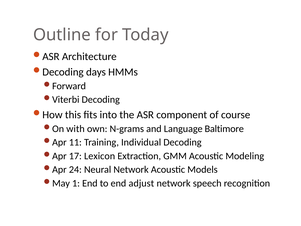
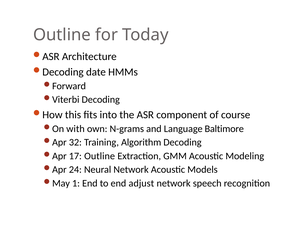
days: days -> date (96, 72)
11: 11 -> 32 (75, 142)
Individual: Individual -> Algorithm (141, 142)
17 Lexicon: Lexicon -> Outline (100, 156)
